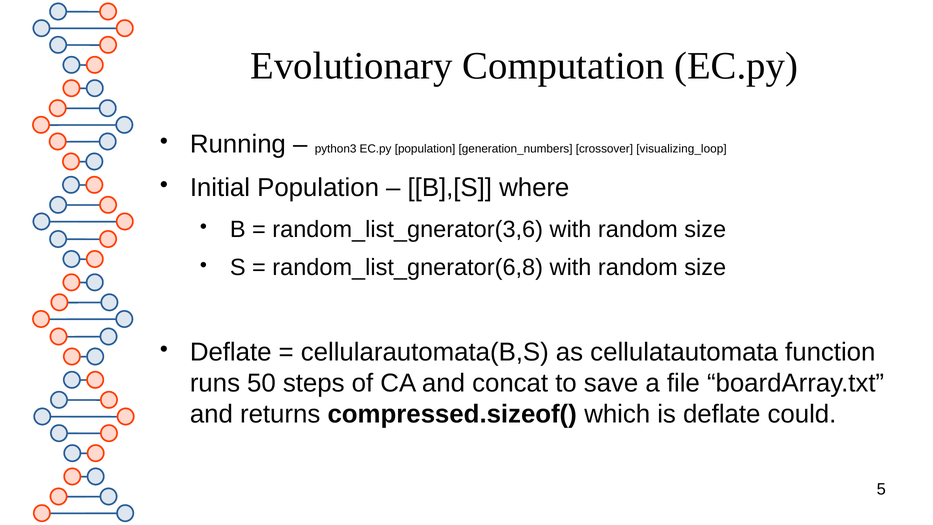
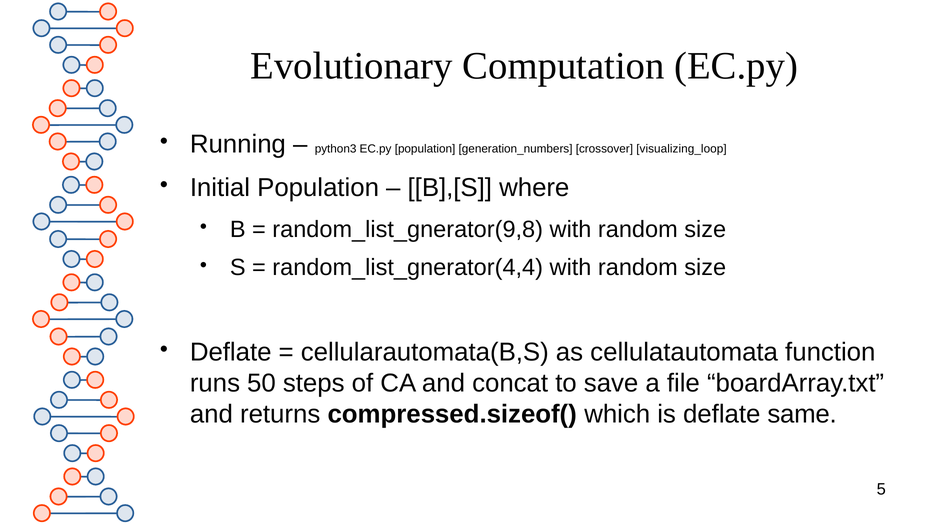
random_list_gnerator(3,6: random_list_gnerator(3,6 -> random_list_gnerator(9,8 (408, 229)
random_list_gnerator(6,8: random_list_gnerator(6,8 -> random_list_gnerator(4,4 (408, 268)
could: could -> same (802, 414)
